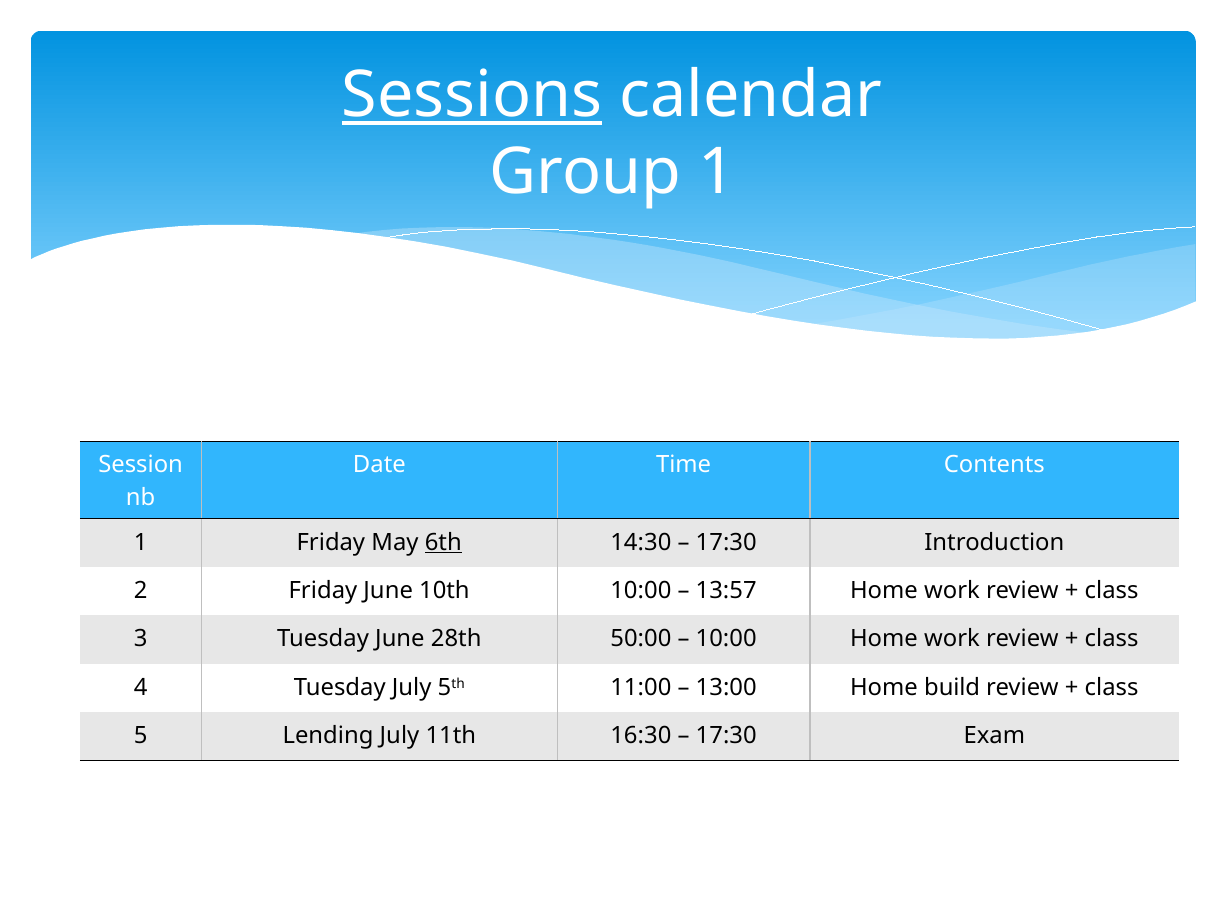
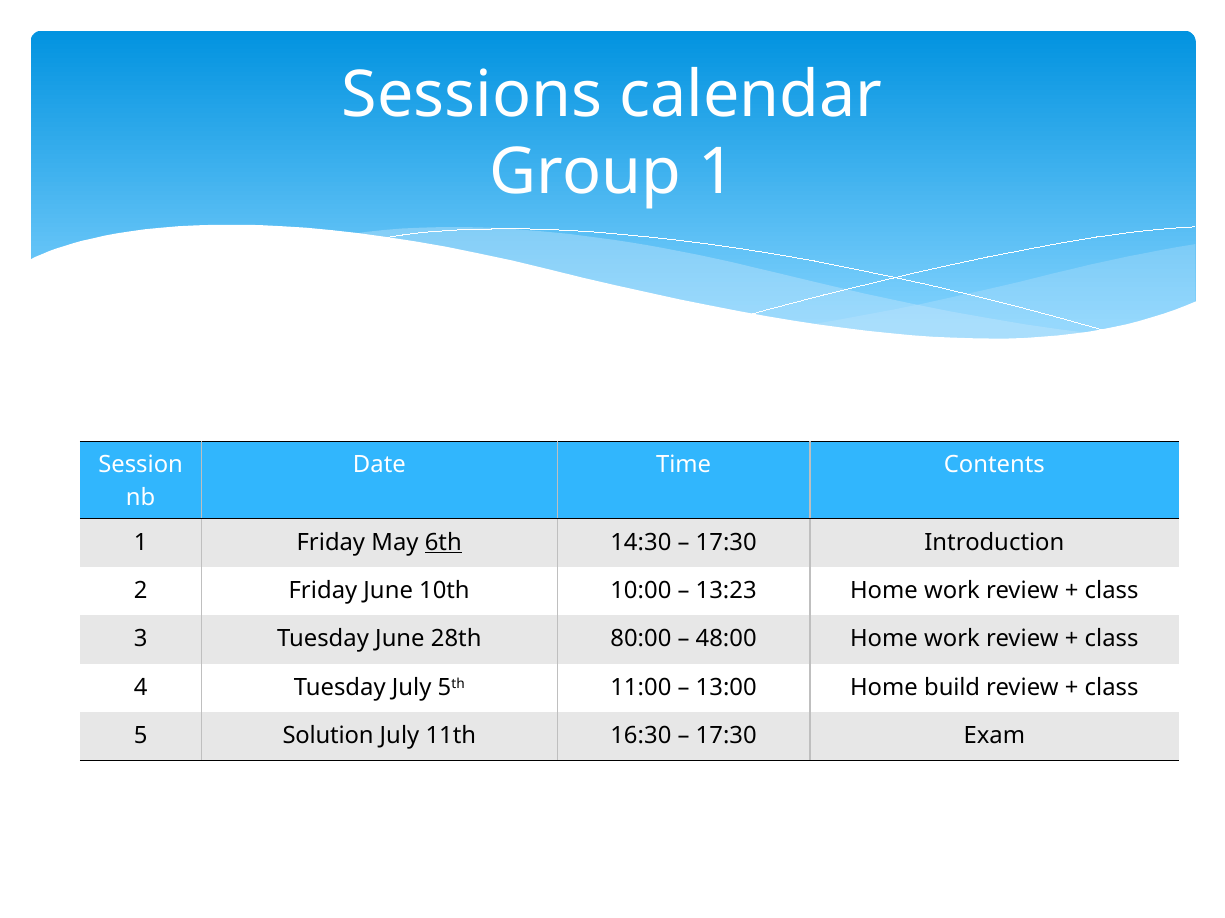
Sessions underline: present -> none (472, 95)
13:57: 13:57 -> 13:23 (726, 591)
50:00: 50:00 -> 80:00 (641, 640)
10:00: 10:00 -> 48:00 (726, 640)
Lending: Lending -> Solution (328, 737)
